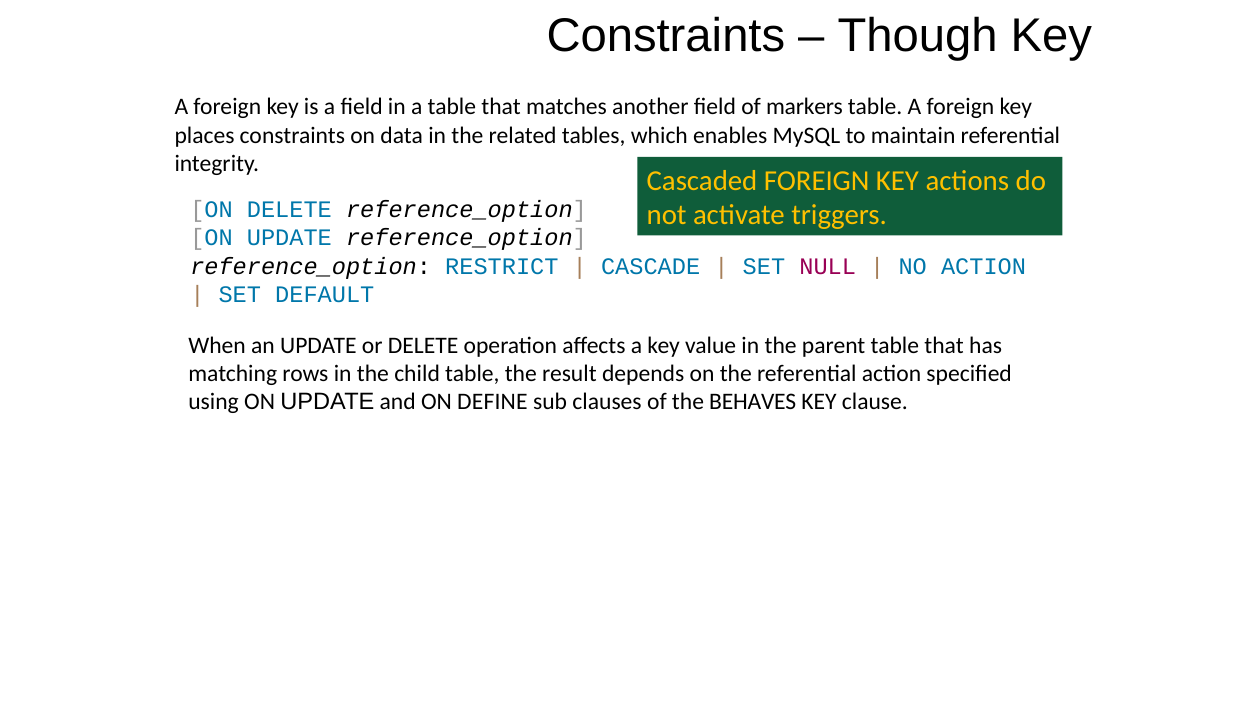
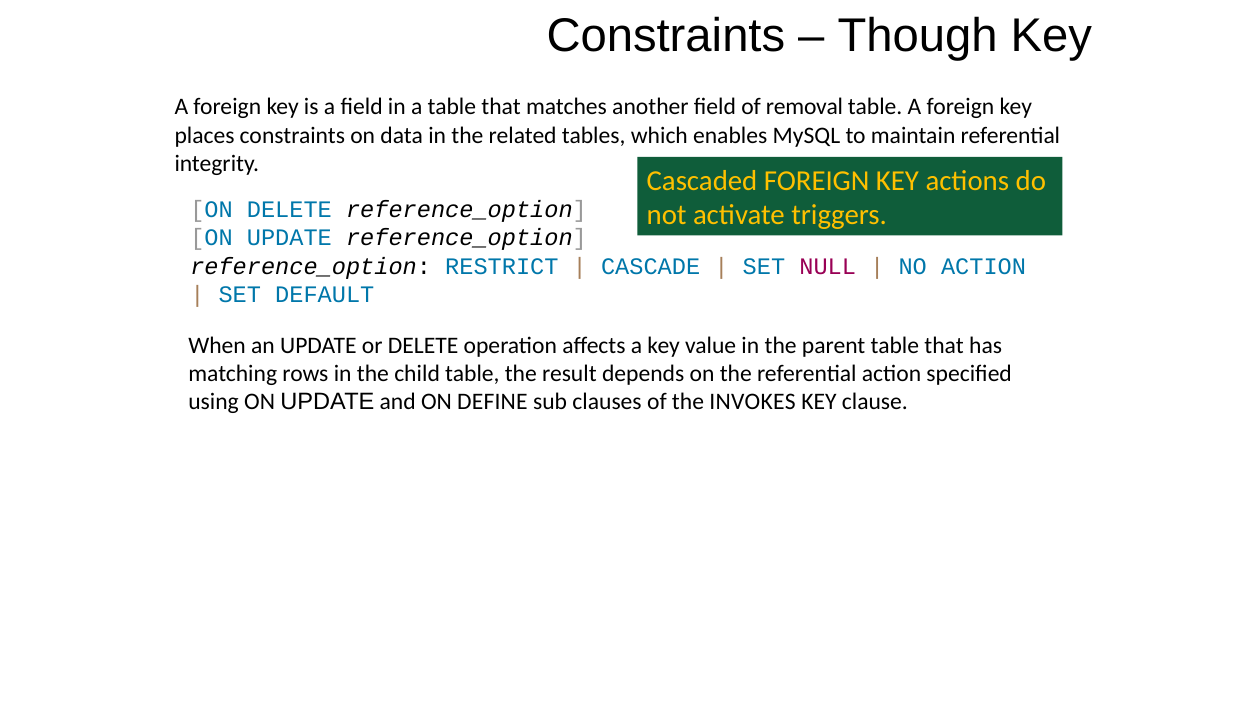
markers: markers -> removal (805, 107)
BEHAVES: BEHAVES -> INVOKES (753, 402)
